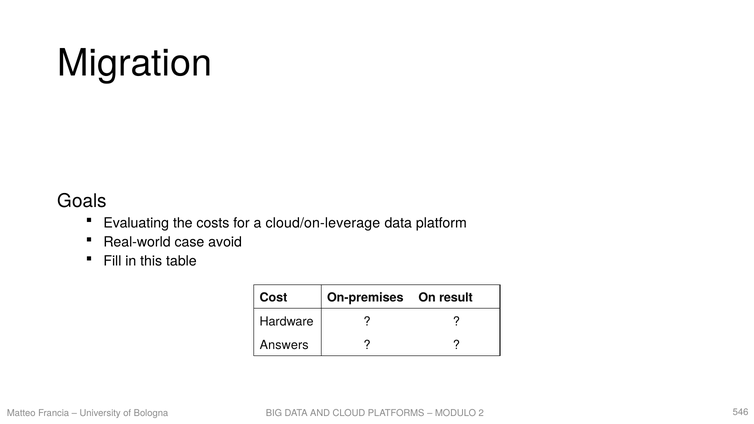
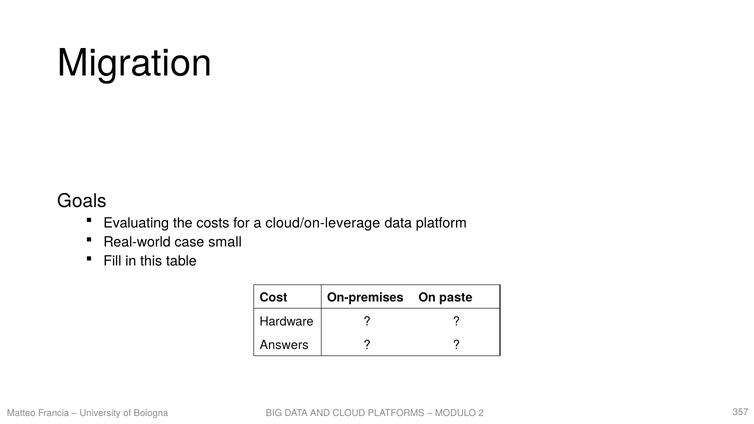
avoid: avoid -> small (225, 242)
result: result -> paste (456, 298)
546: 546 -> 357 (741, 412)
